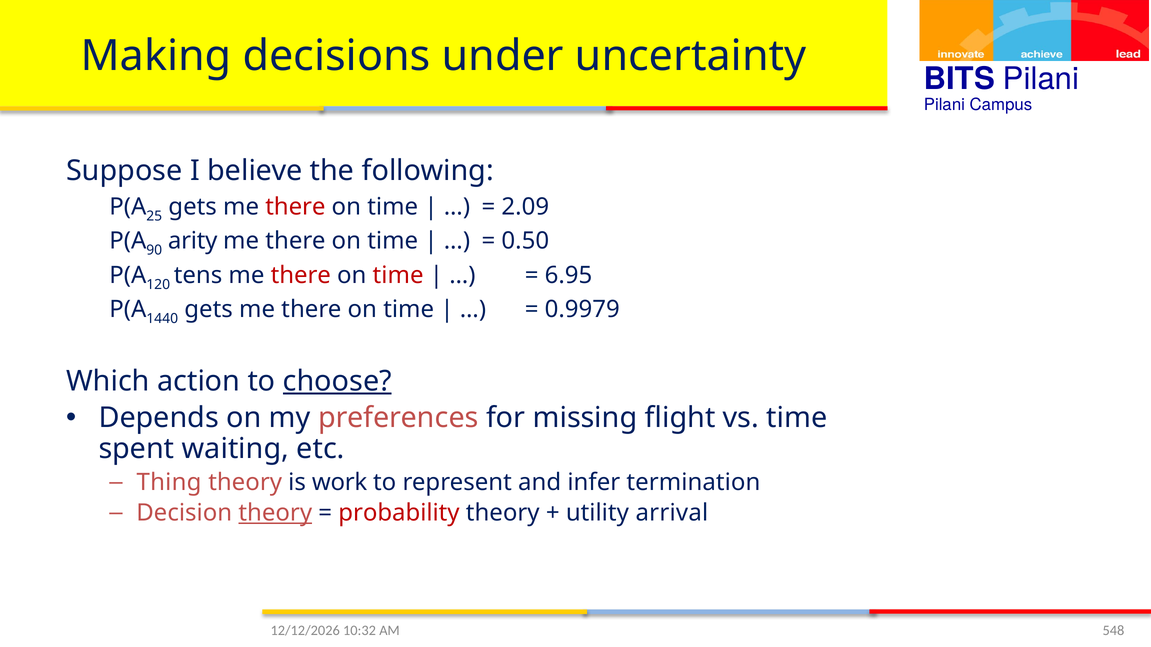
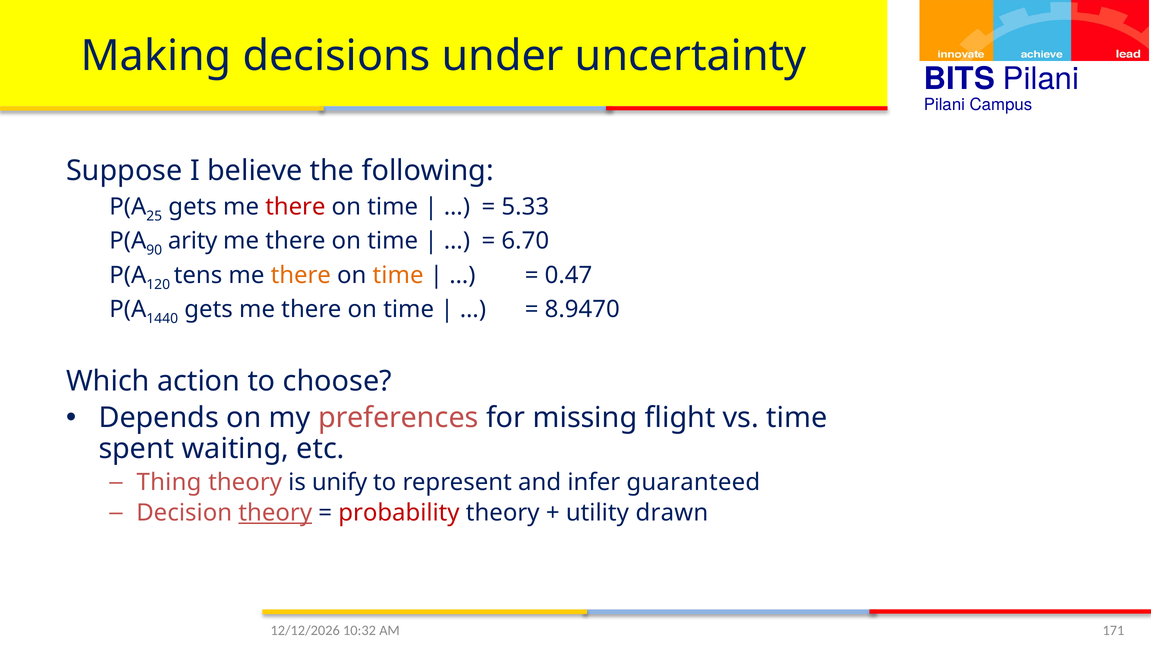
2.09: 2.09 -> 5.33 (525, 207)
0.50: 0.50 -> 6.70 (525, 241)
there colour: red -> orange (301, 275)
time colour: red -> orange (398, 275)
6.95: 6.95 -> 0.47 (568, 275)
0.9979: 0.9979 -> 8.9470 (582, 310)
choose underline: present -> none (337, 381)
work: work -> unify (340, 483)
termination: termination -> guaranteed (693, 483)
arrival: arrival -> drawn (672, 513)
548: 548 -> 171 (1113, 631)
